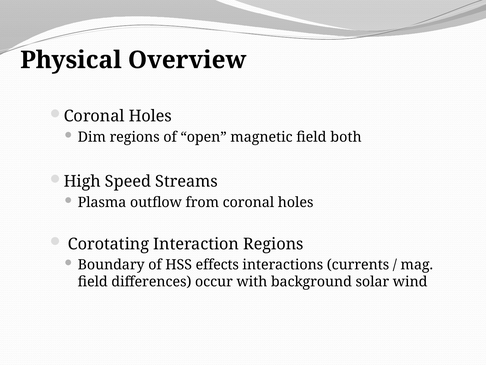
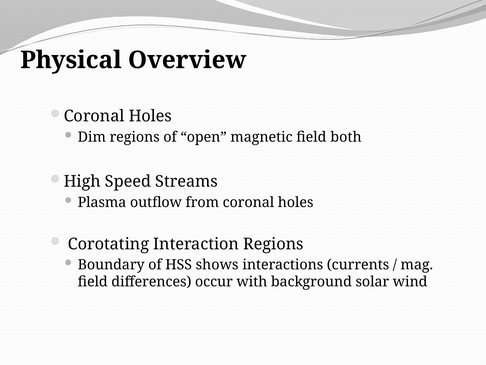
effects: effects -> shows (217, 265)
